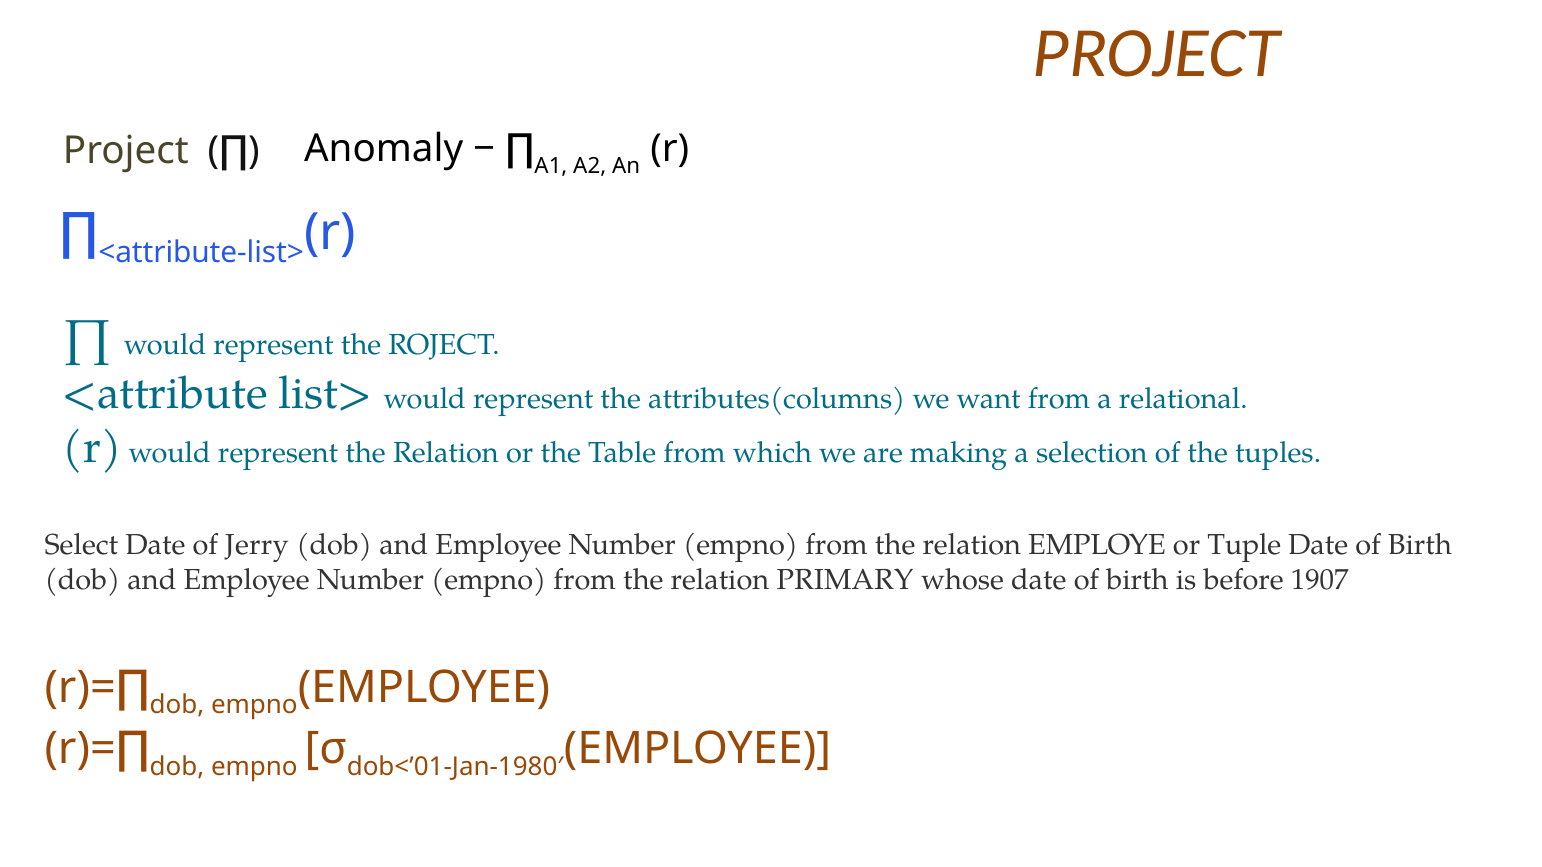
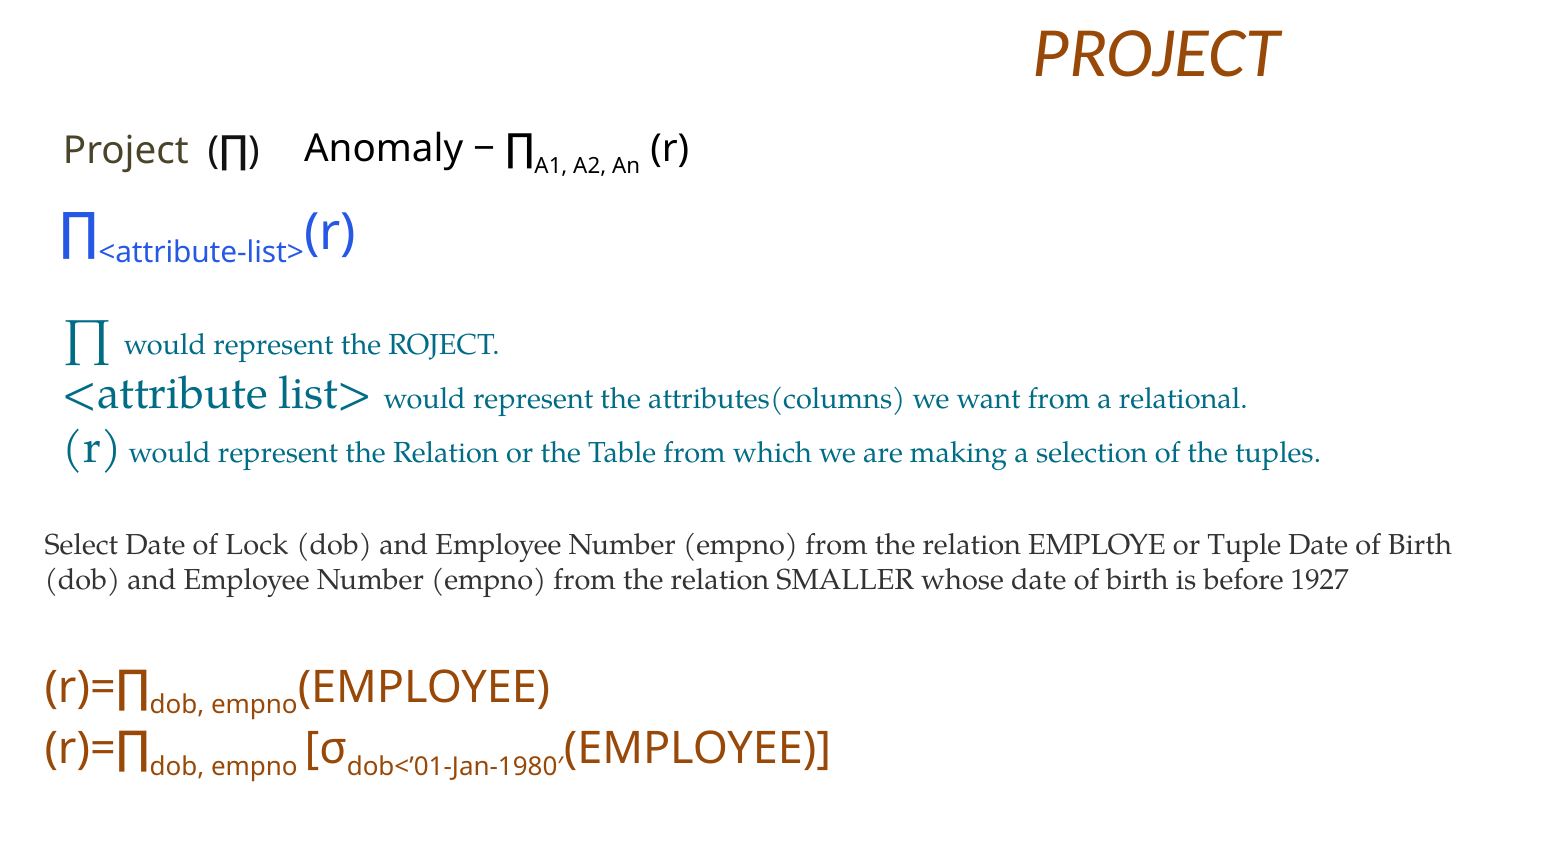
Jerry: Jerry -> Lock (257, 546)
PRIMARY: PRIMARY -> SMALLER (845, 580)
1907: 1907 -> 1927 (1320, 580)
